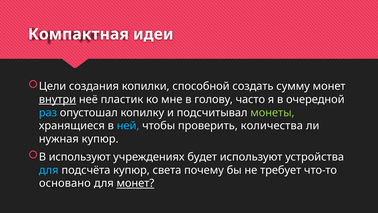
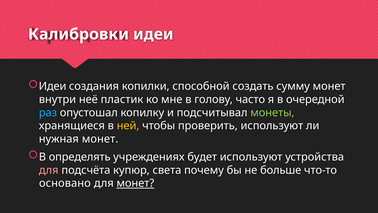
Компактная: Компактная -> Калибровки (78, 34)
Цели: Цели -> Идеи (53, 86)
внутри underline: present -> none (57, 99)
ней colour: light blue -> yellow (128, 126)
проверить количества: количества -> используют (272, 126)
нужная купюр: купюр -> монет (100, 139)
В используют: используют -> определять (80, 157)
для colour: light blue -> pink (49, 170)
требует: требует -> больше (281, 170)
